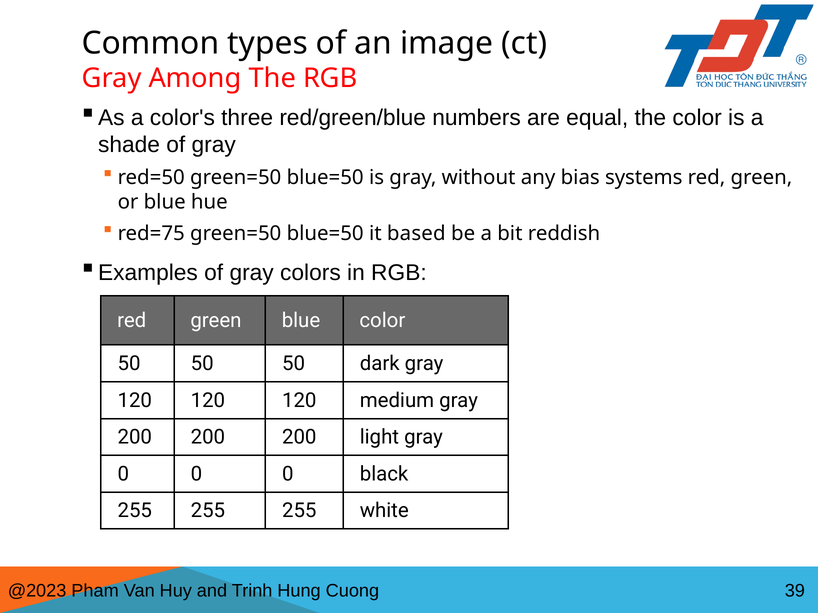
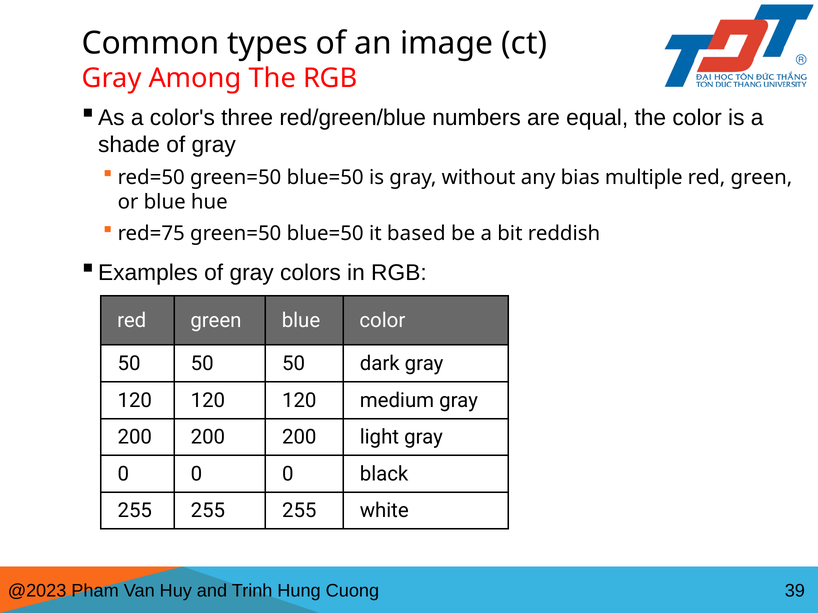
systems: systems -> multiple (644, 178)
